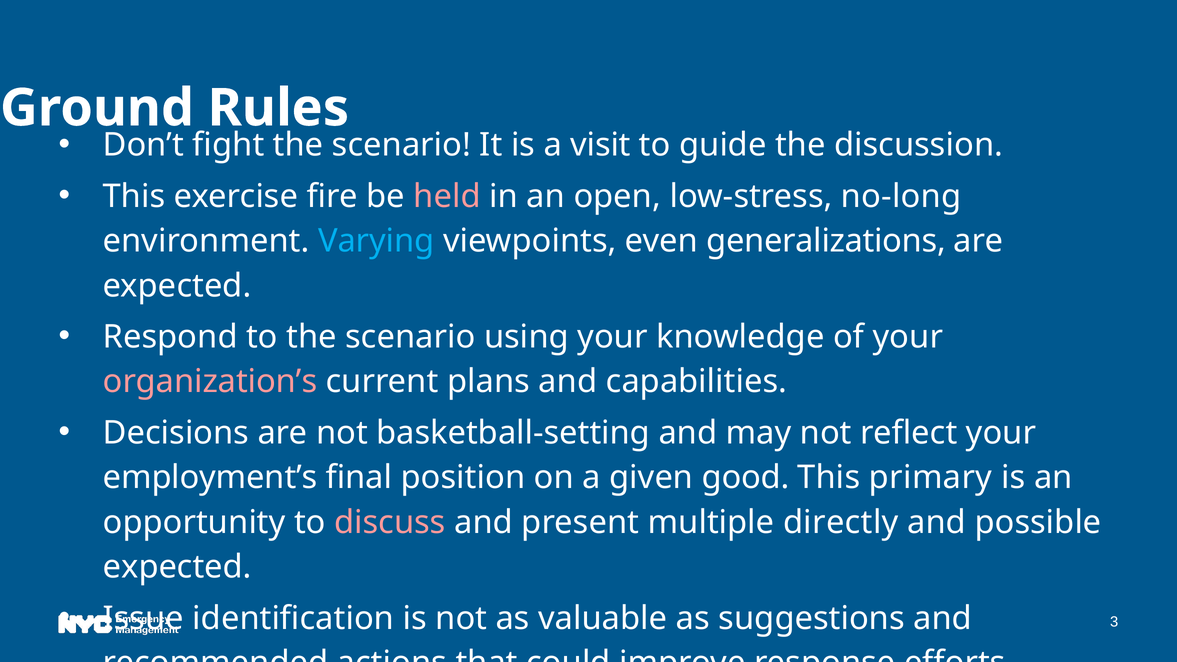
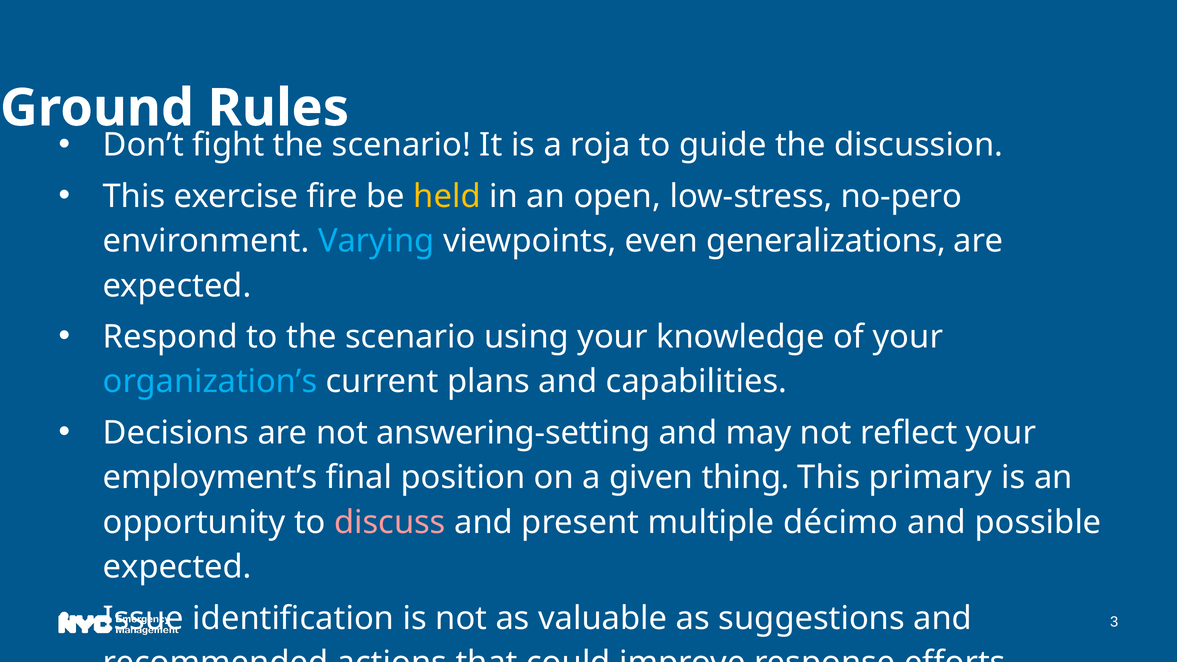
visit: visit -> roja (600, 145)
held colour: pink -> yellow (447, 196)
no-long: no-long -> no-pero (901, 196)
organization’s colour: pink -> light blue (210, 382)
basketball-setting: basketball-setting -> answering-setting (513, 433)
good: good -> thing (746, 478)
directly: directly -> décimo (841, 522)
